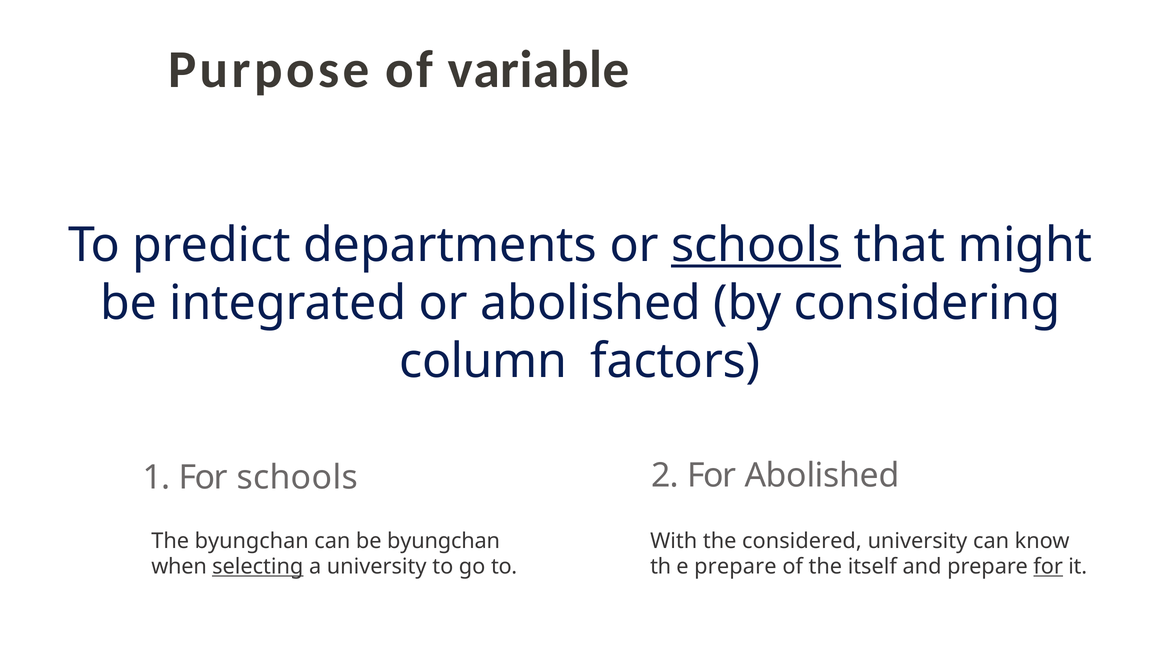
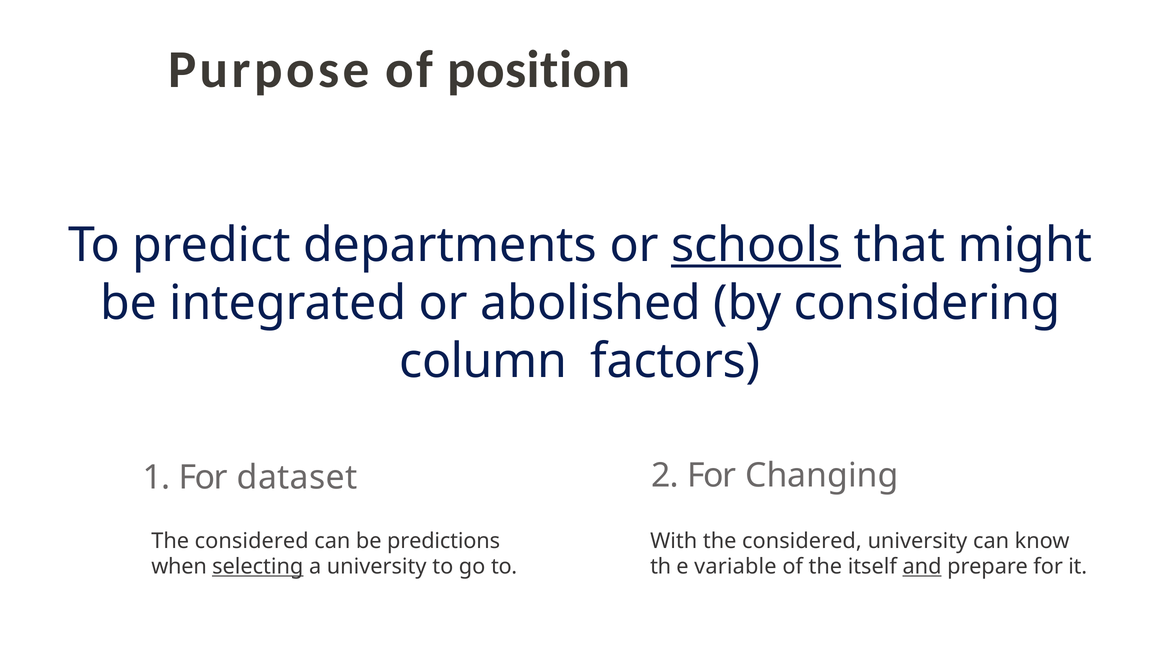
variable: variable -> position (539, 69)
For Abolished: Abolished -> Changing (822, 475)
For schools: schools -> dataset (297, 477)
byungchan: byungchan -> considered (252, 541)
be byungchan: byungchan -> predictions (444, 541)
e prepare: prepare -> variable (735, 566)
and underline: none -> present (922, 566)
for underline: present -> none (1048, 566)
